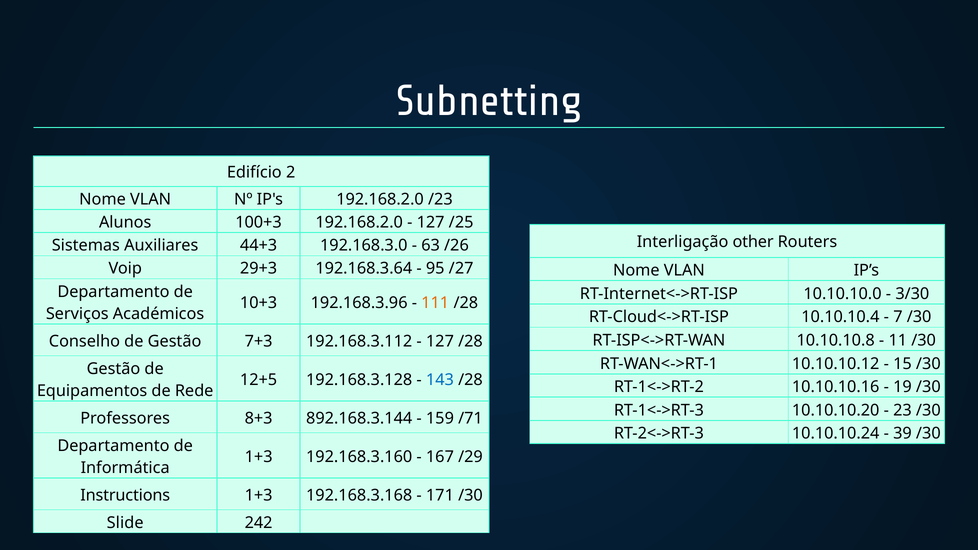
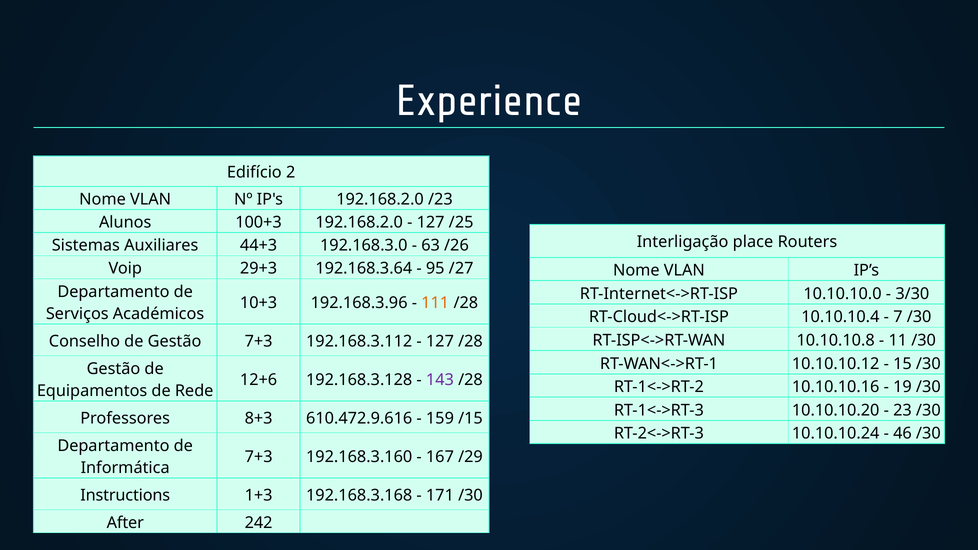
Subnetting: Subnetting -> Experience (489, 101)
other: other -> place (753, 242)
12+5: 12+5 -> 12+6 (259, 380)
143 colour: blue -> purple (440, 380)
892.168.3.144: 892.168.3.144 -> 610.472.9.616 (359, 418)
/71: /71 -> /15 (470, 418)
39: 39 -> 46 (902, 434)
1+3: 1+3 -> 7+3 (259, 457)
Slide: Slide -> After (125, 523)
